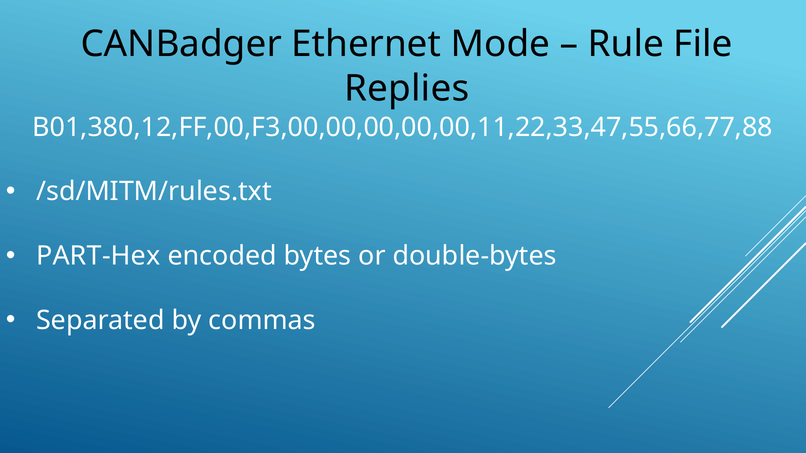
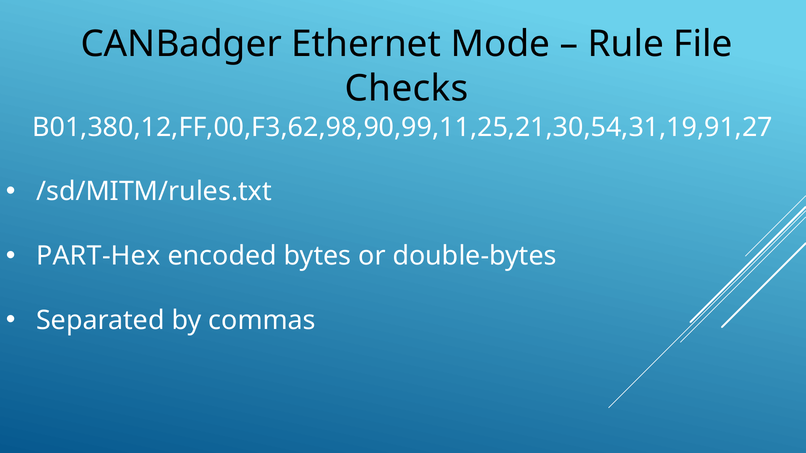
Replies: Replies -> Checks (407, 89)
B01,380,12,FF,00,F3,00,00,00,00,00,11,22,33,47,55,66,77,88: B01,380,12,FF,00,F3,00,00,00,00,00,11,22,33,47,55,66,77,88 -> B01,380,12,FF,00,F3,62,98,90,99,11,25,21,30,54,31,19,91,27 (403, 127)
